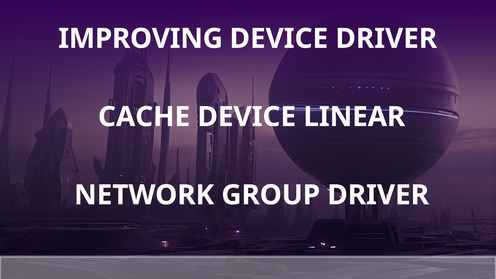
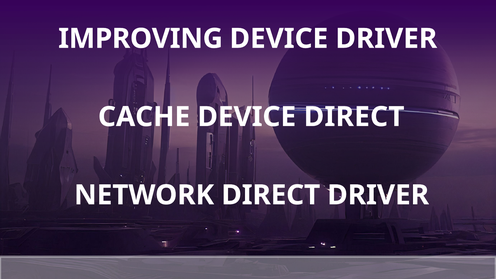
DEVICE LINEAR: LINEAR -> DIRECT (354, 117)
NETWORK GROUP: GROUP -> DIRECT (271, 195)
